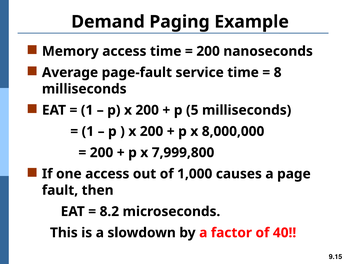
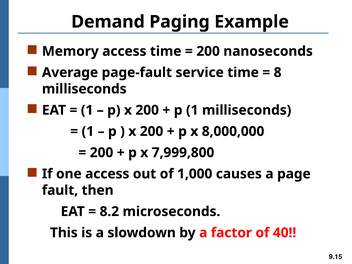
p 5: 5 -> 1 (192, 110)
